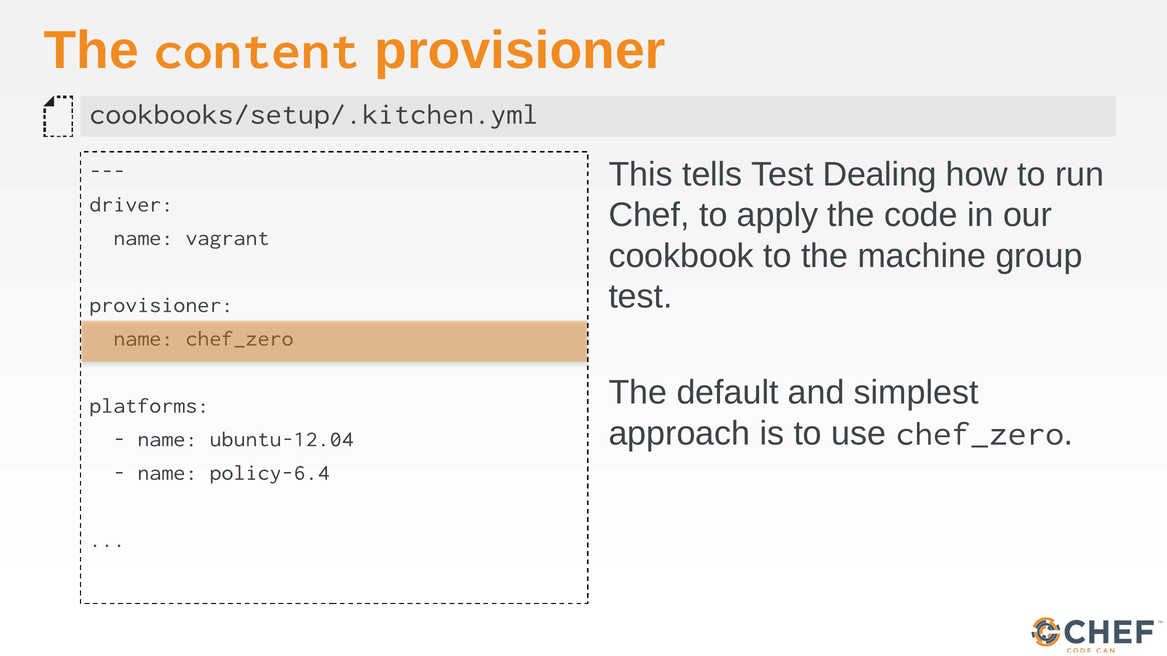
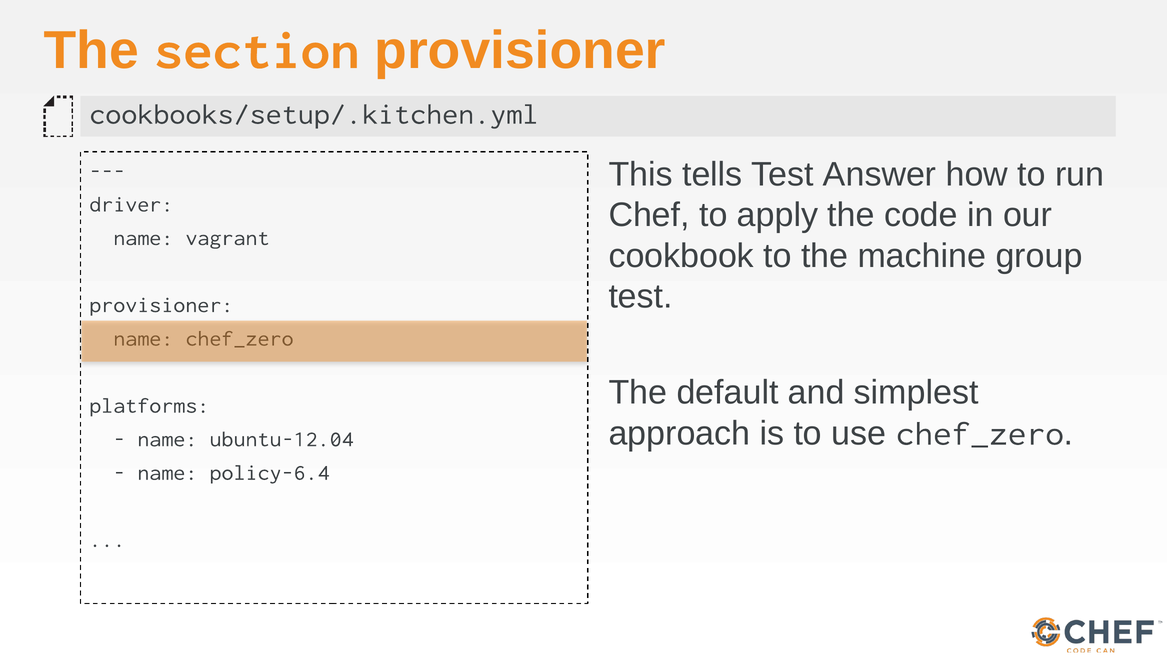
content: content -> section (257, 50)
Dealing: Dealing -> Answer (880, 174)
